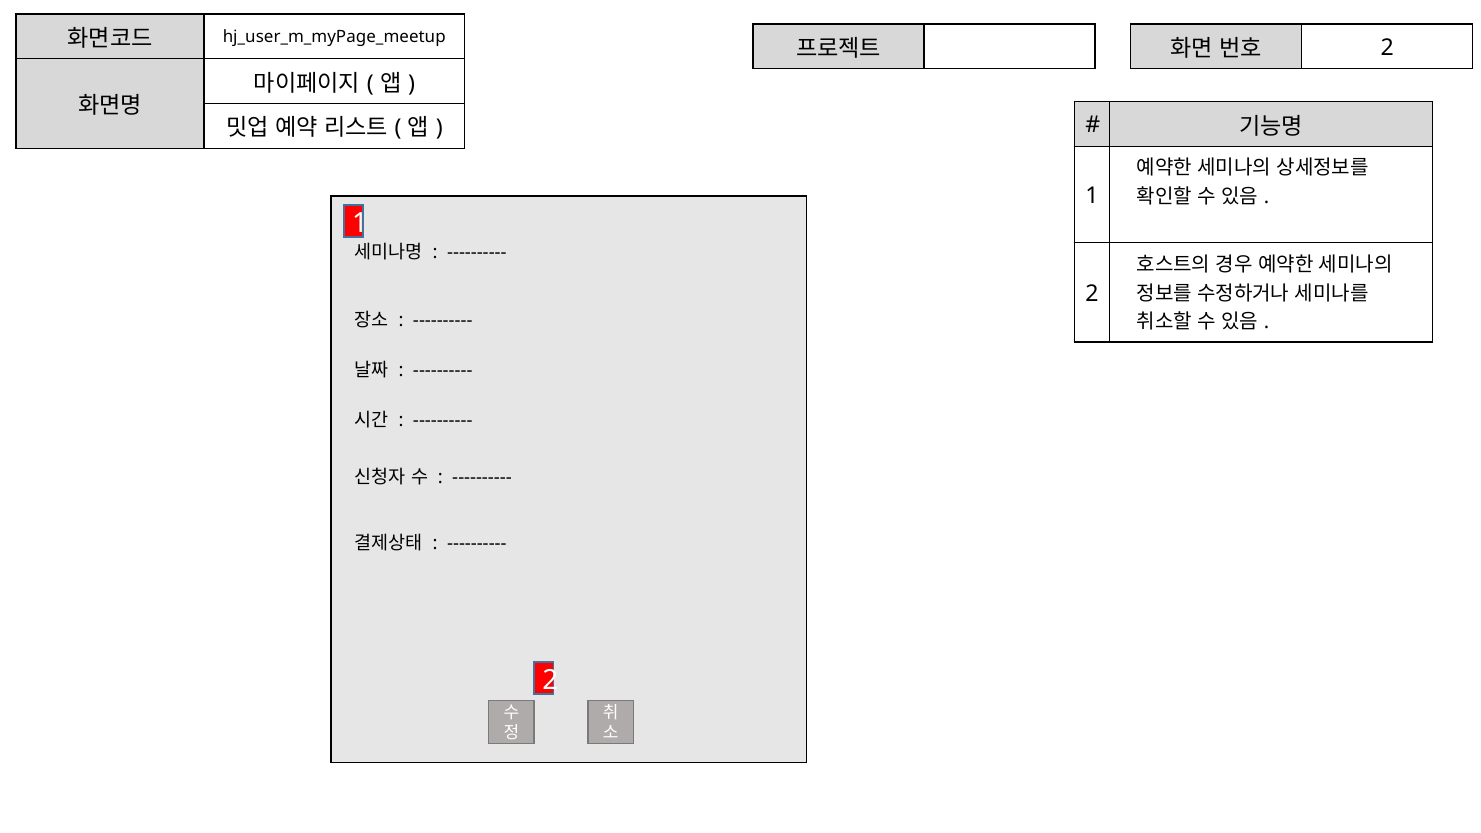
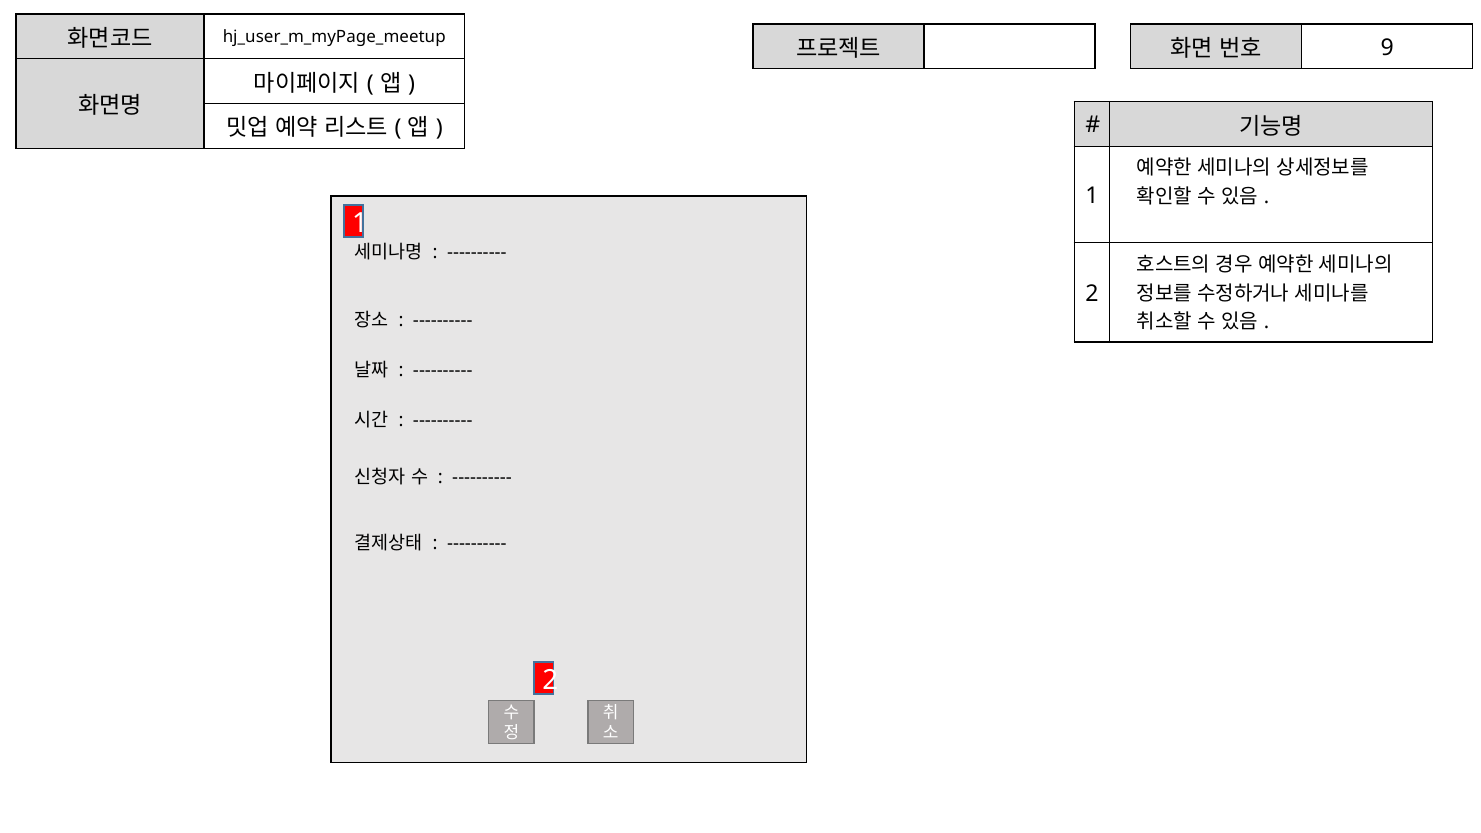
2: 2 -> 9 (1387, 48)
